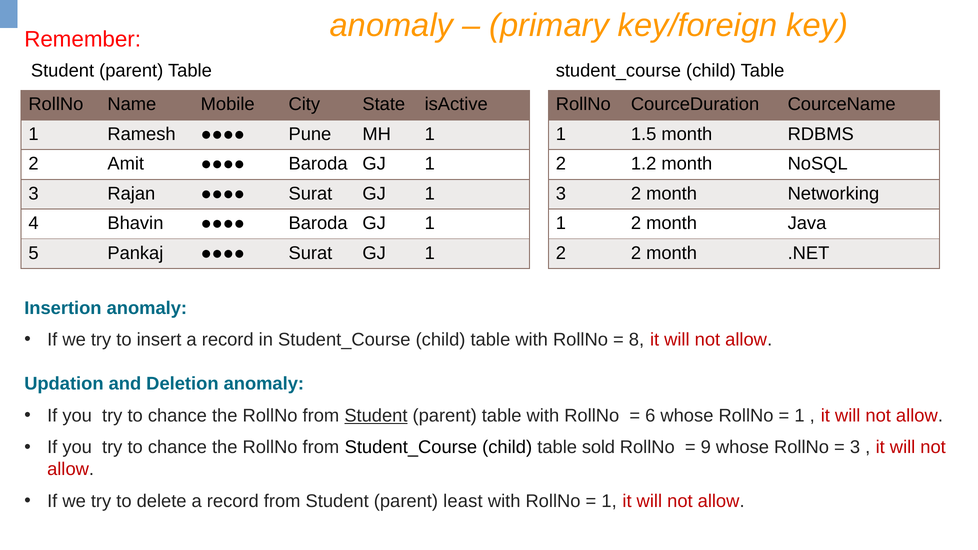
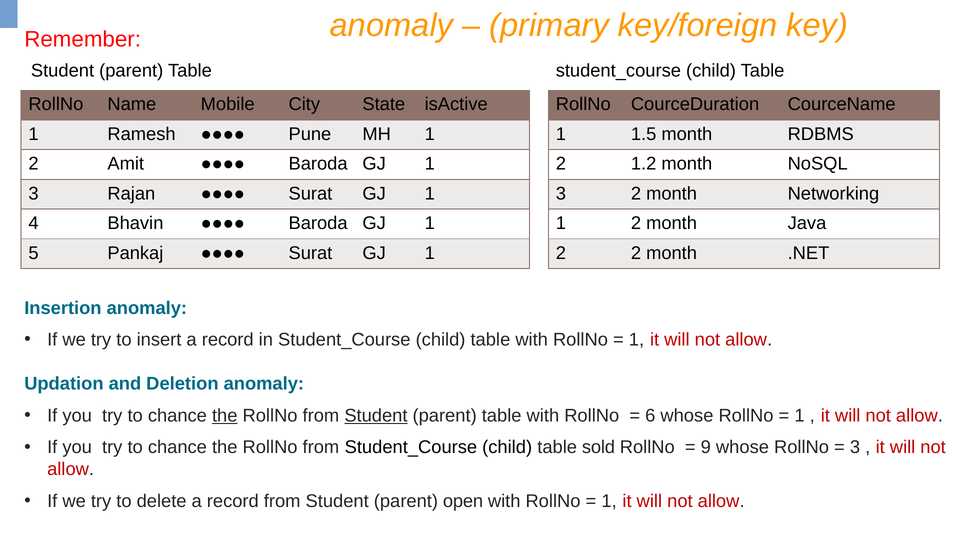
8: 8 -> 1 (636, 340)
the underline: none -> present (225, 416)
least: least -> open (463, 501)
